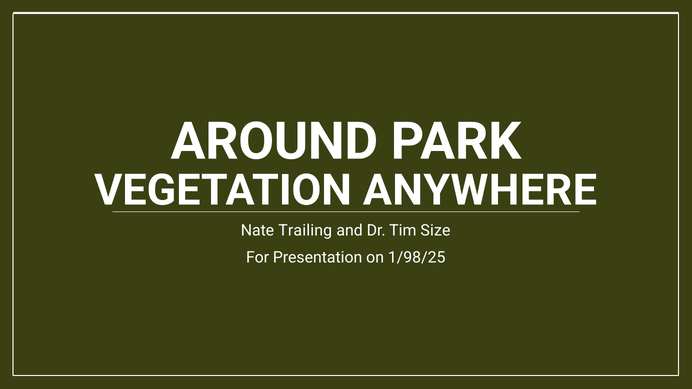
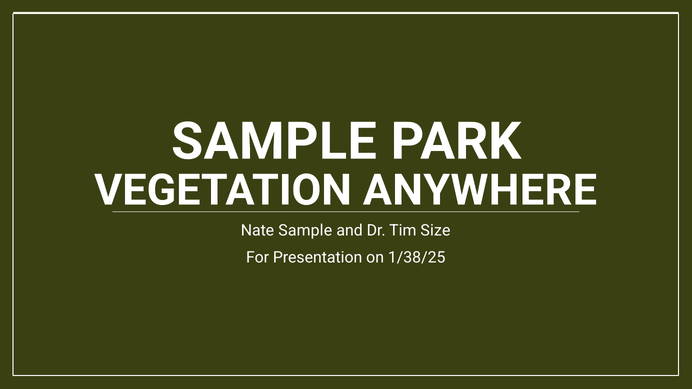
AROUND: AROUND -> SAMPLE (274, 142)
Nate Trailing: Trailing -> Sample (305, 231)
1/98/25: 1/98/25 -> 1/38/25 (417, 258)
